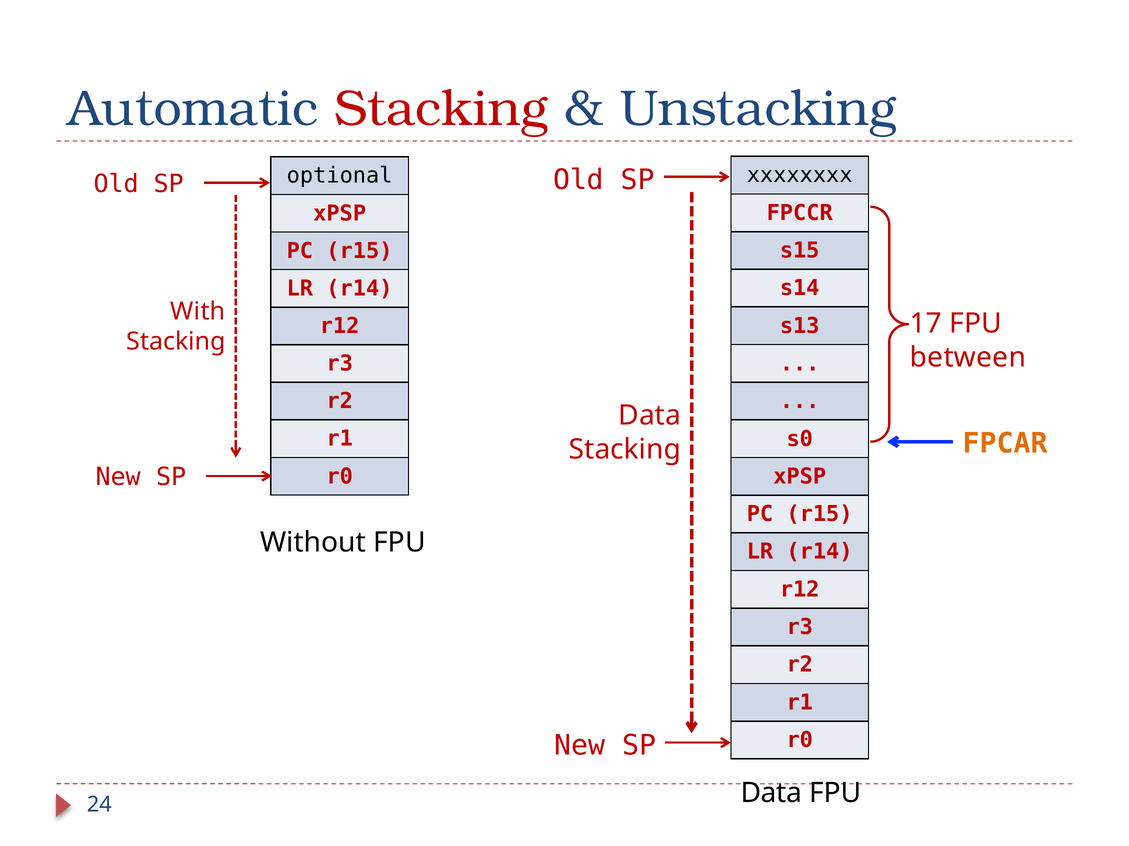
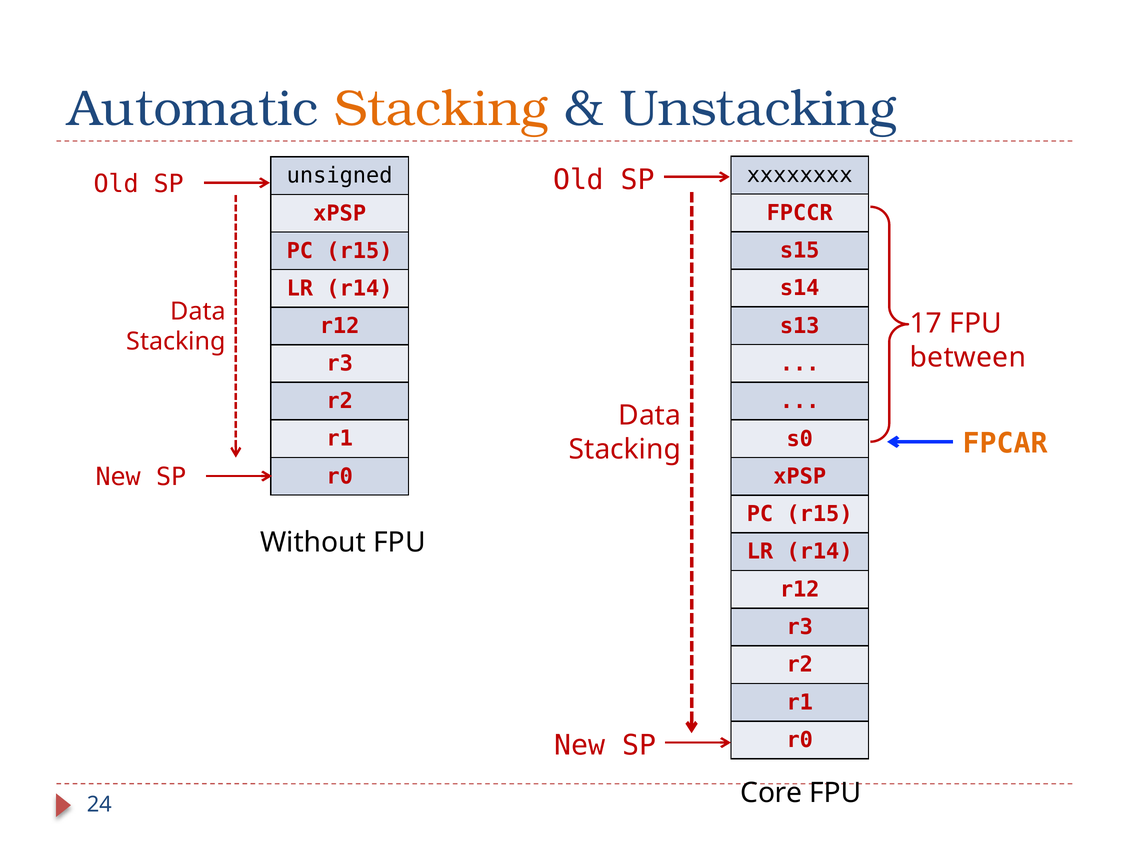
Stacking colour: red -> orange (441, 109)
optional: optional -> unsigned (340, 176)
With: With -> Data (198, 312)
Data: Data -> Core (771, 794)
